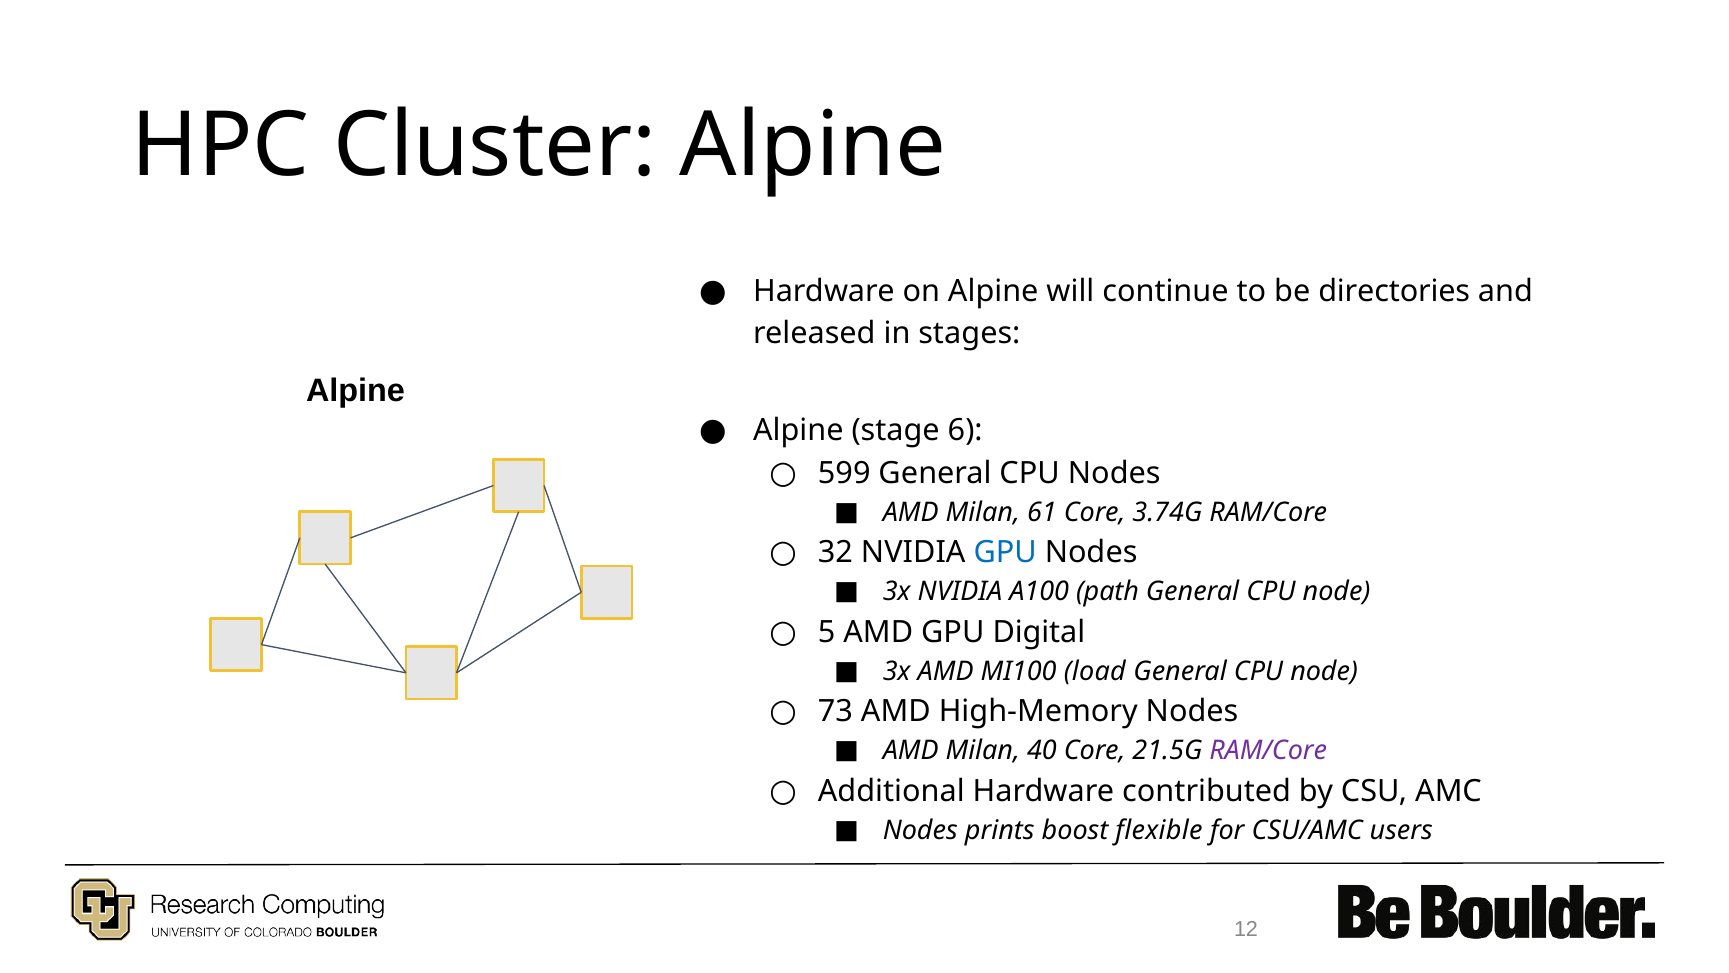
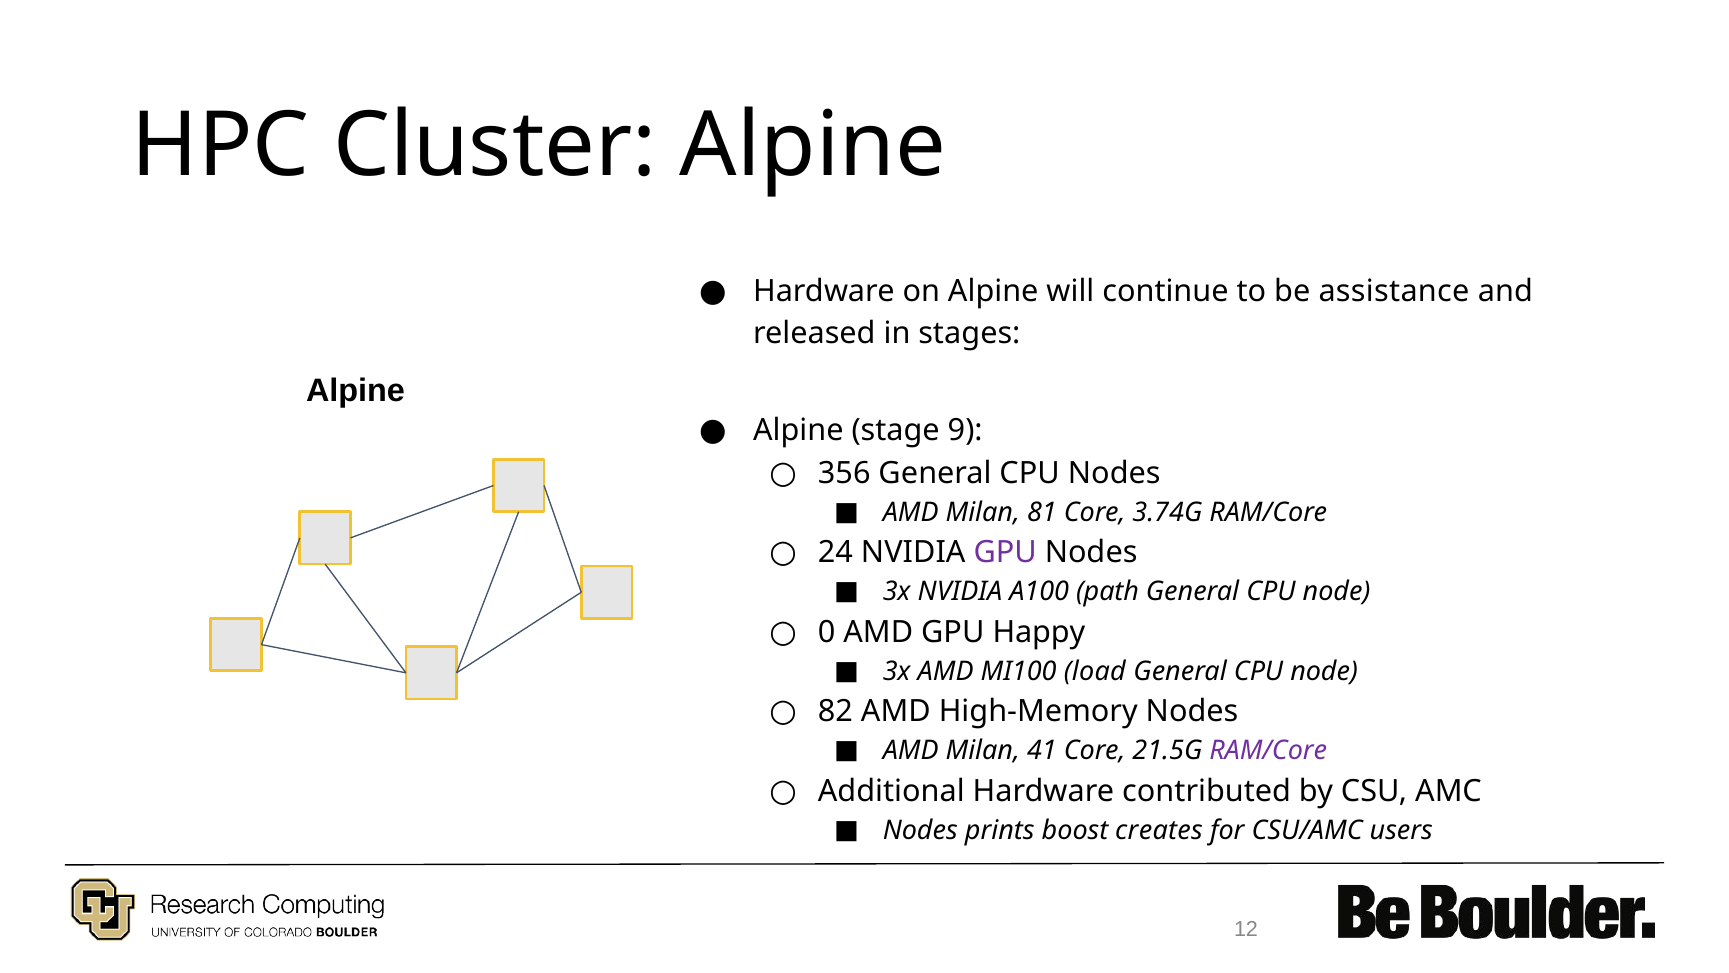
directories: directories -> assistance (1394, 291)
6: 6 -> 9 (965, 431)
599: 599 -> 356 (844, 473)
61: 61 -> 81 (1042, 512)
32: 32 -> 24 (835, 552)
GPU colour: blue -> purple (1005, 552)
5: 5 -> 0 (827, 632)
Digital: Digital -> Happy (1039, 632)
73: 73 -> 82 (835, 711)
40: 40 -> 41 (1042, 750)
flexible: flexible -> creates (1159, 830)
